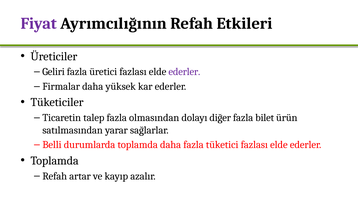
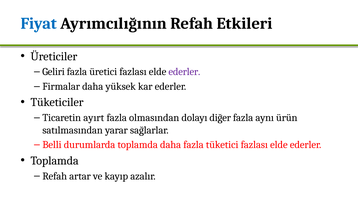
Fiyat colour: purple -> blue (39, 24)
talep: talep -> ayırt (94, 118)
bilet: bilet -> aynı (265, 118)
